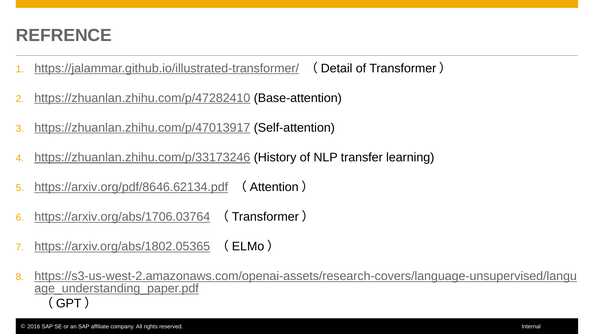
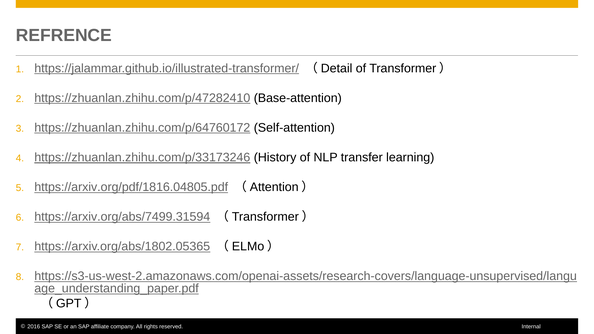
https://zhuanlan.zhihu.com/p/47013917: https://zhuanlan.zhihu.com/p/47013917 -> https://zhuanlan.zhihu.com/p/64760172 (142, 128)
https://arxiv.org/pdf/8646.62134.pdf: https://arxiv.org/pdf/8646.62134.pdf -> https://arxiv.org/pdf/1816.04805.pdf (131, 187)
https://arxiv.org/abs/1706.03764: https://arxiv.org/abs/1706.03764 -> https://arxiv.org/abs/7499.31594 (122, 217)
